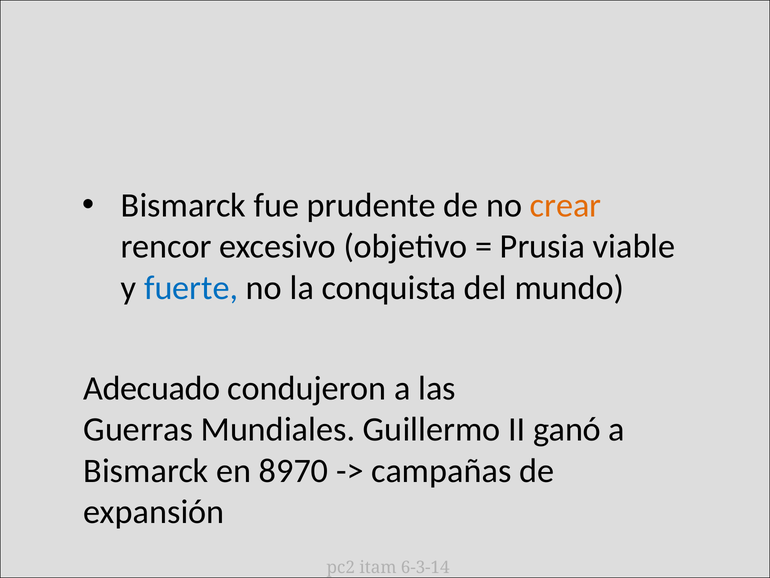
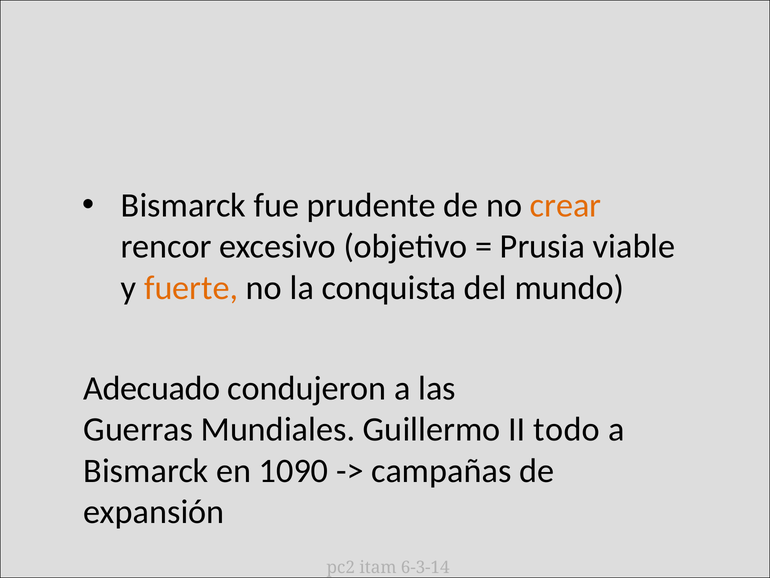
fuerte colour: blue -> orange (191, 287)
ganó: ganó -> todo (567, 429)
8970: 8970 -> 1090 (294, 470)
